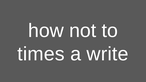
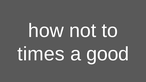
write: write -> good (108, 54)
